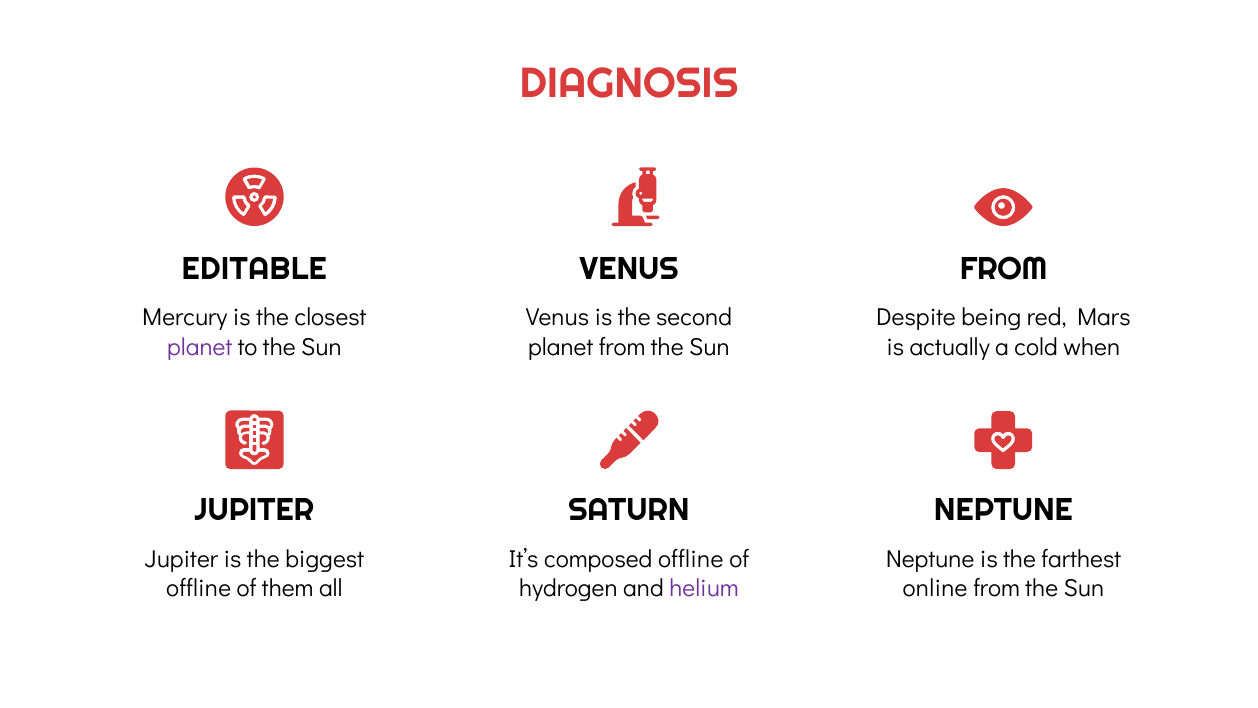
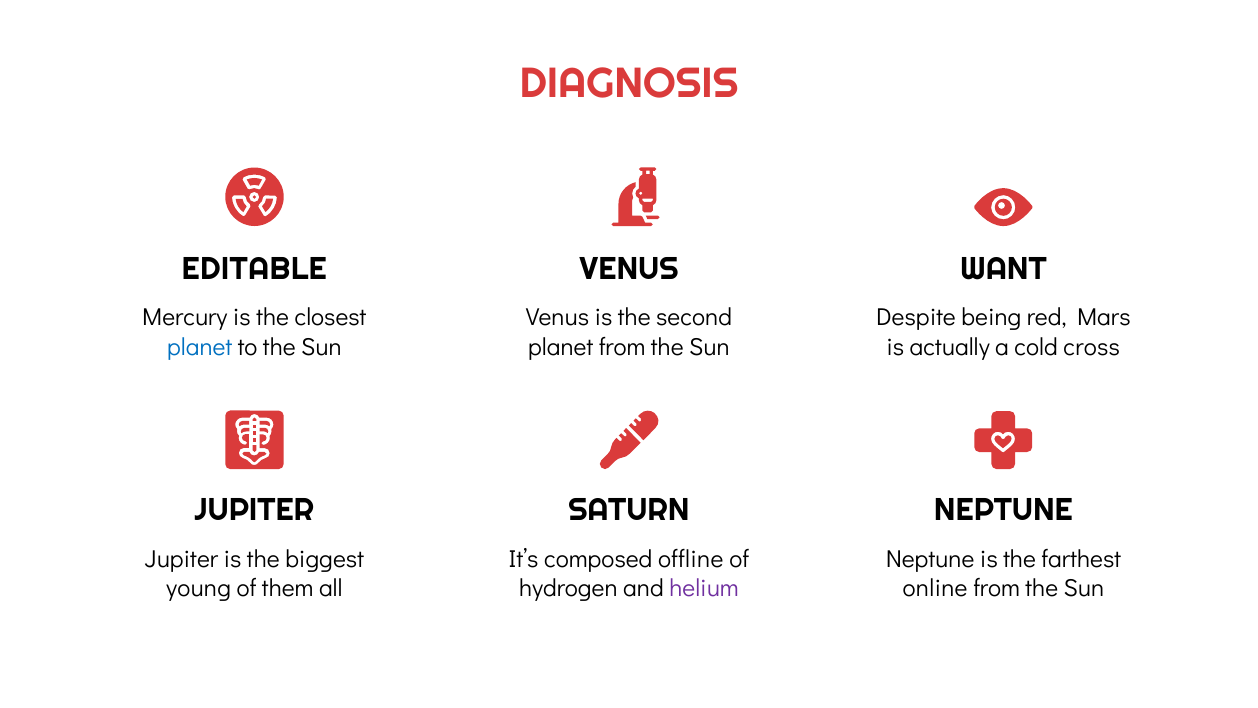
FROM: FROM -> WANT (1003, 269)
planet colour: purple -> blue (200, 347)
when: when -> cross (1092, 347)
offline: offline -> young (199, 588)
